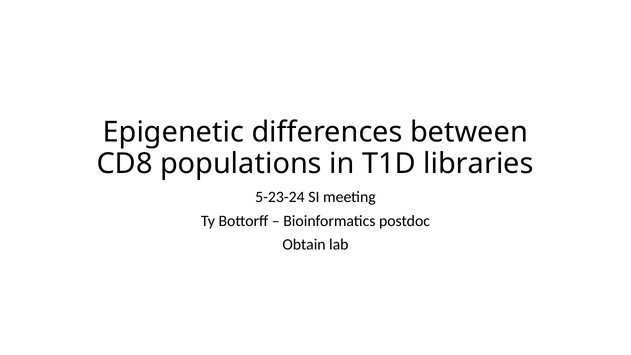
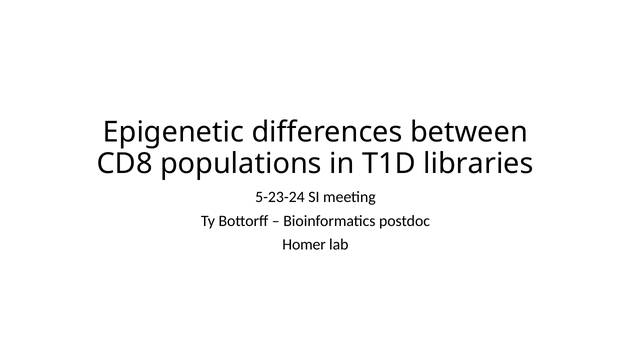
Obtain: Obtain -> Homer (304, 244)
